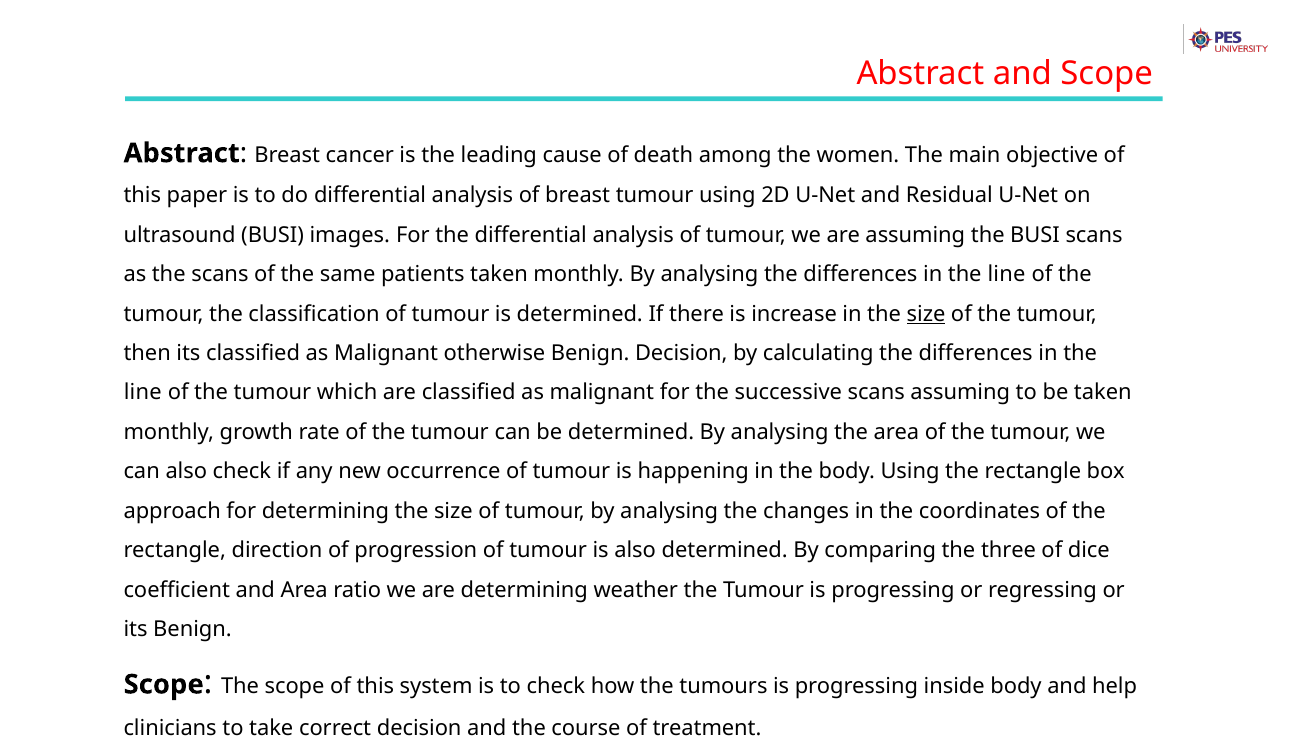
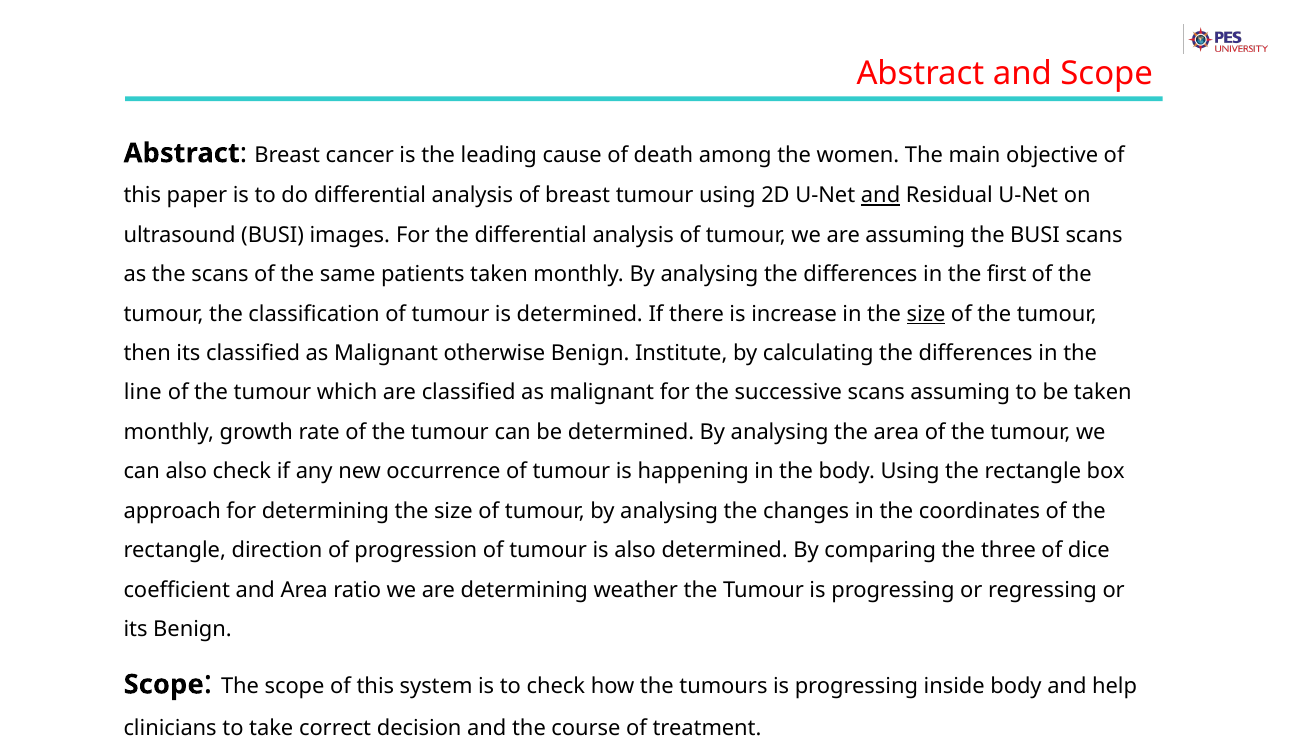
and underline: none -> present (881, 196)
line: line -> first (1007, 274)
Benign Decision: Decision -> Institute (681, 353)
